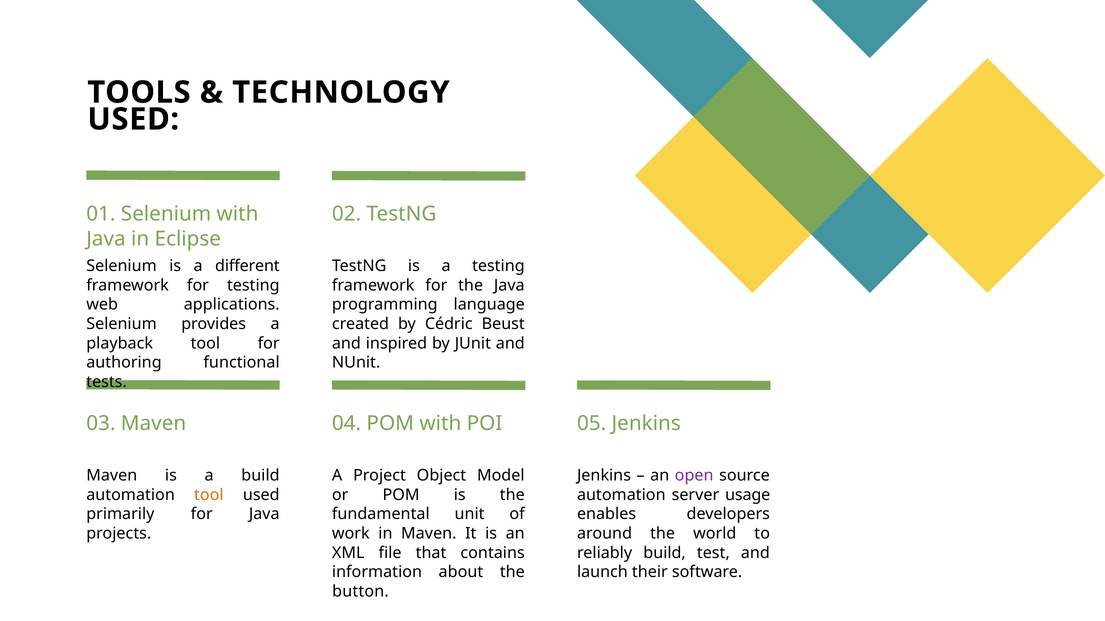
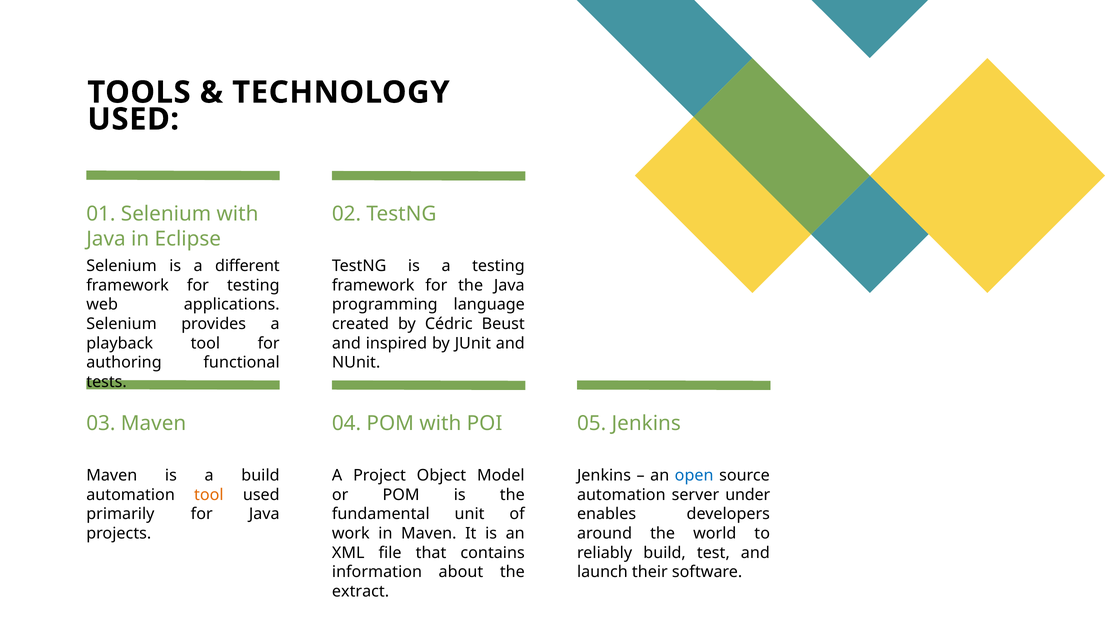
open colour: purple -> blue (694, 476)
usage: usage -> under (748, 495)
button: button -> extract (361, 592)
